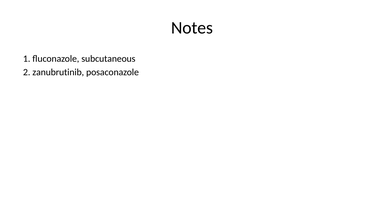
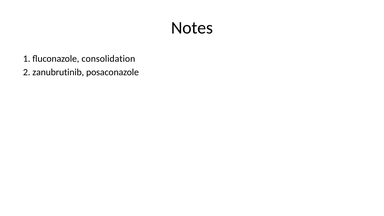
subcutaneous: subcutaneous -> consolidation (108, 59)
